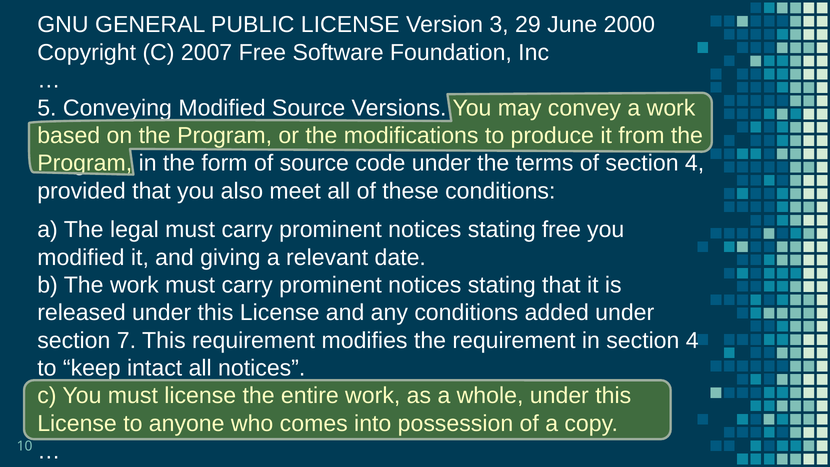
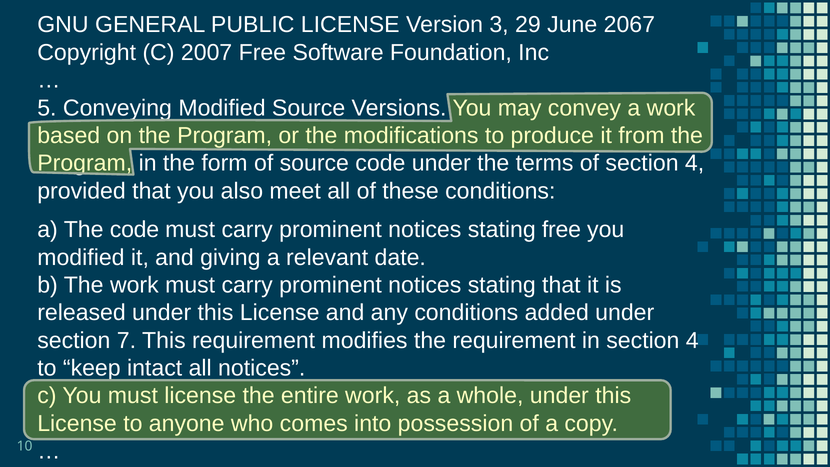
2000: 2000 -> 2067 (629, 25)
The legal: legal -> code (135, 230)
